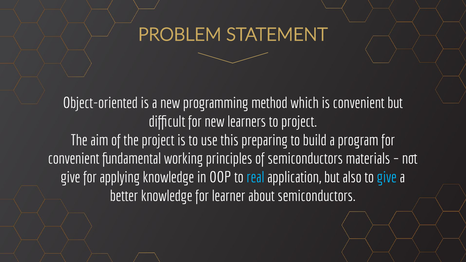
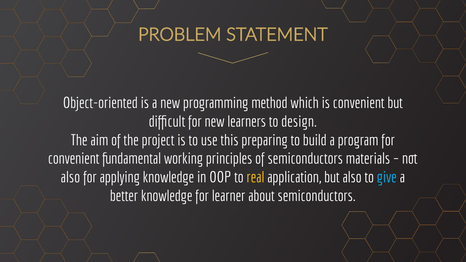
to project: project -> design (299, 122)
give: give -> also (70, 178)
real colour: light blue -> yellow (255, 178)
